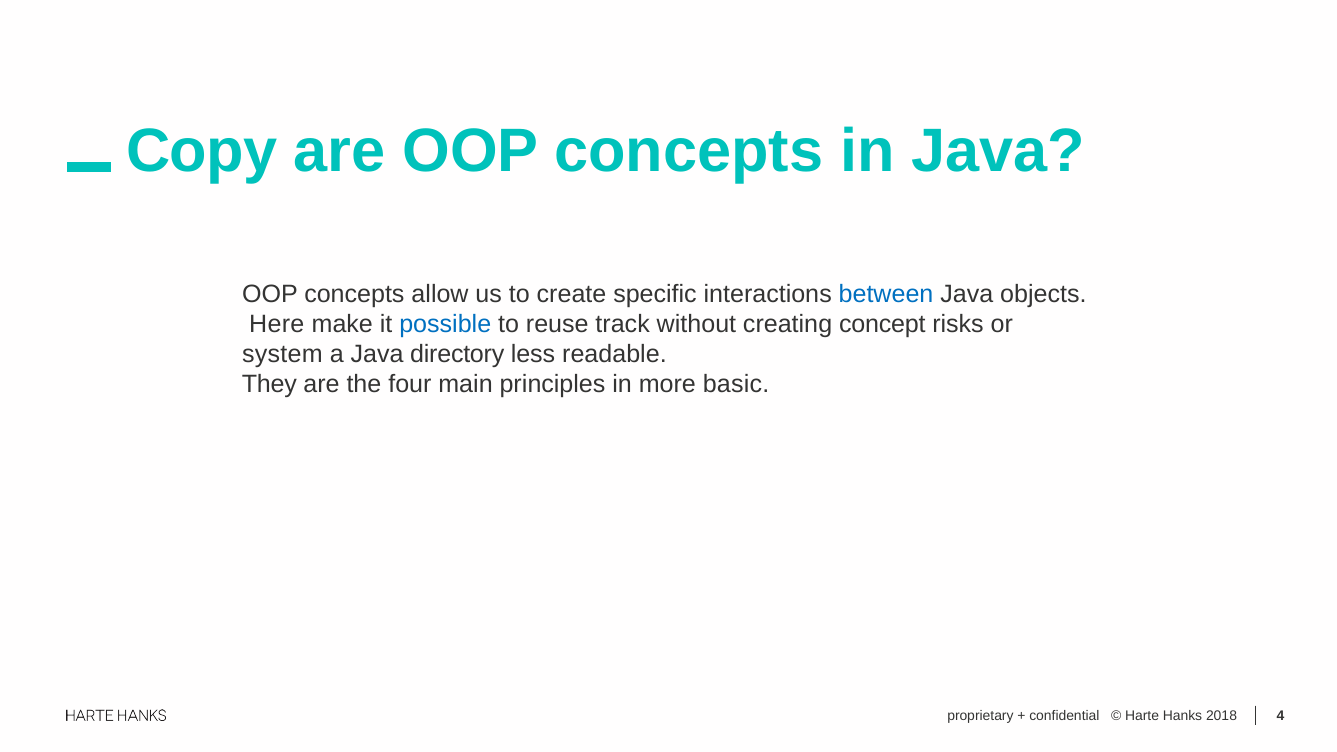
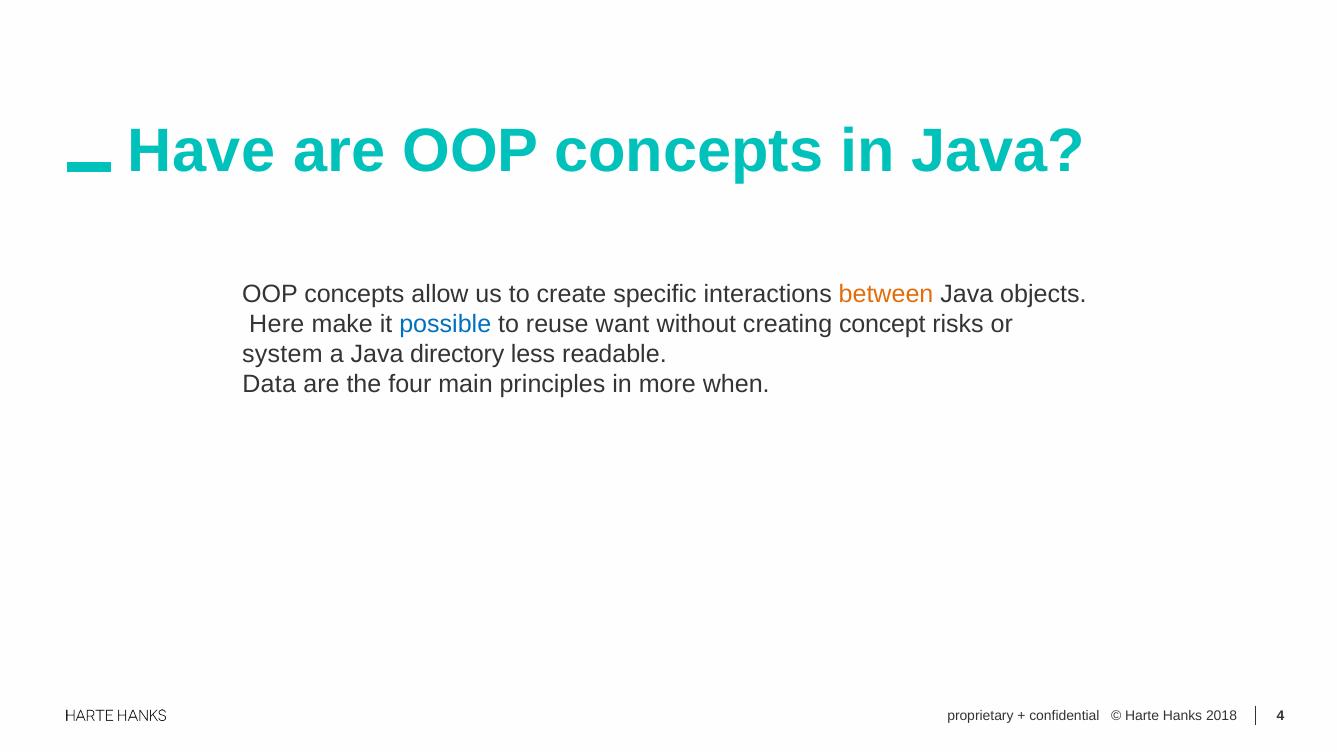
Copy: Copy -> Have (201, 152)
between colour: blue -> orange (886, 294)
track: track -> want (623, 324)
They: They -> Data (269, 384)
basic: basic -> when (736, 384)
